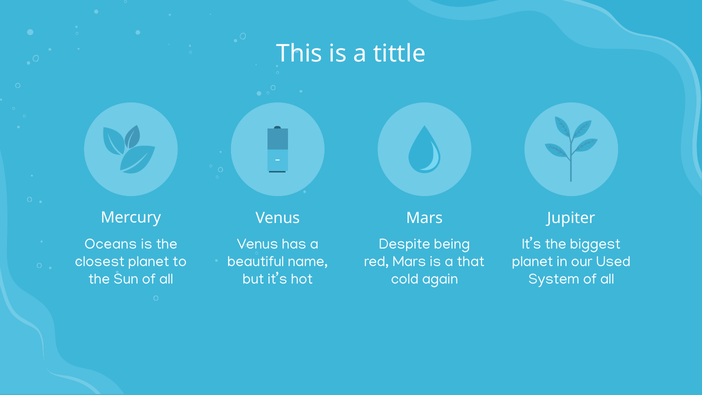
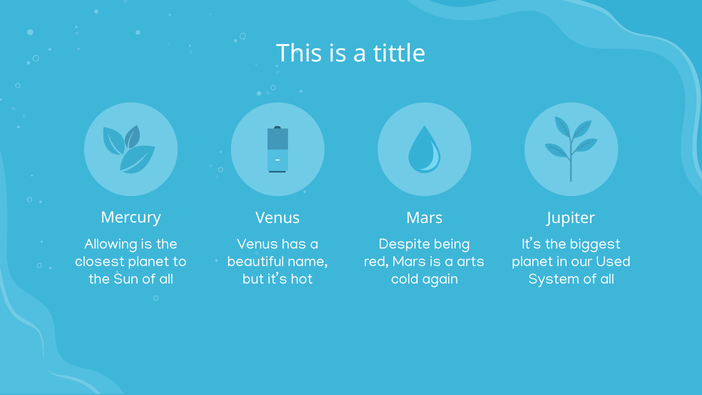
Oceans: Oceans -> Allowing (111, 244)
that: that -> arts (471, 261)
